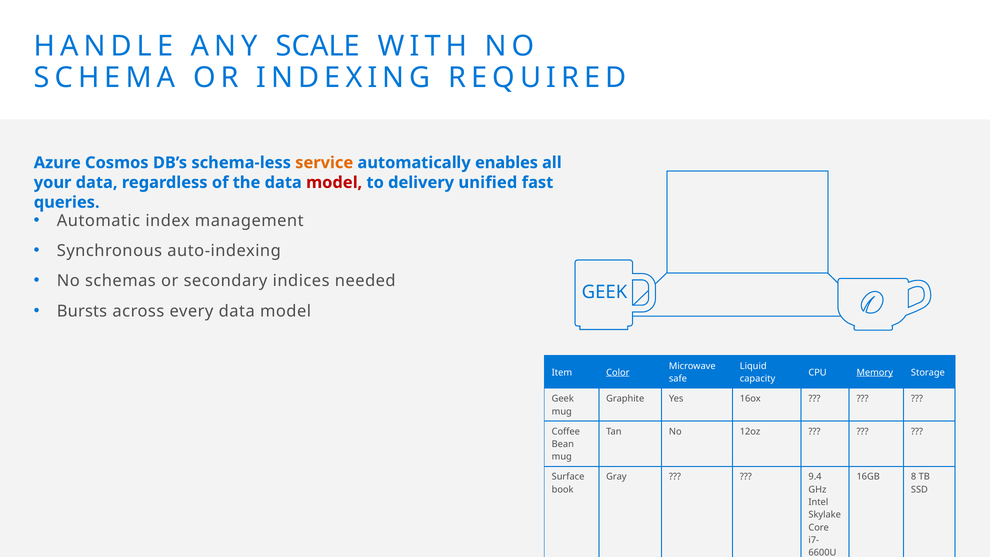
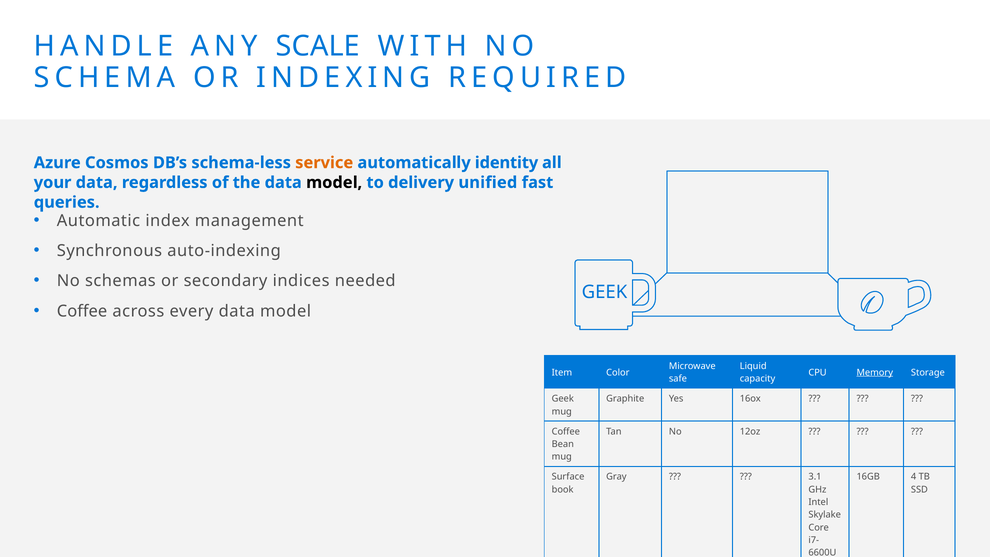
enables: enables -> identity (506, 163)
model colour: red -> black (334, 182)
Bursts: Bursts -> Coffee (82, 311)
Color underline: present -> none (618, 372)
9.4: 9.4 -> 3.1 (815, 477)
8: 8 -> 4 (914, 477)
